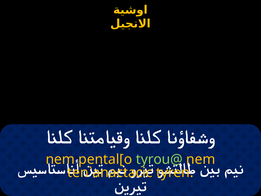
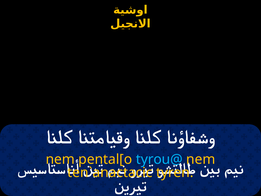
tyrou@ colour: light green -> light blue (159, 159)
